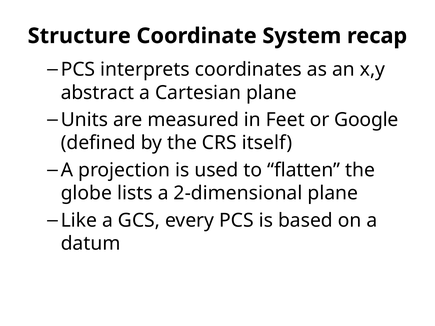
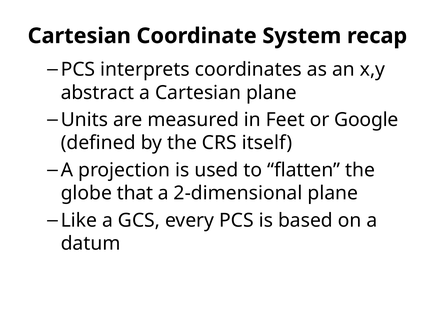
Structure: Structure -> Cartesian (79, 36)
lists: lists -> that (135, 193)
